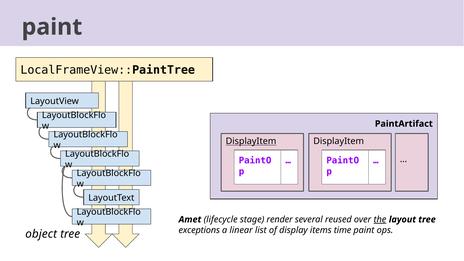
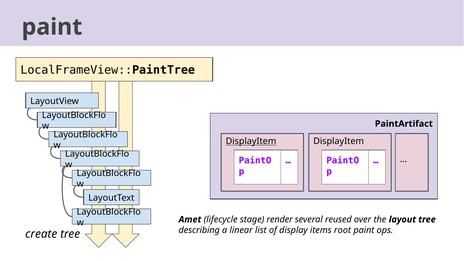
the underline: present -> none (380, 219)
exceptions: exceptions -> describing (199, 230)
time: time -> root (342, 230)
object: object -> create (41, 234)
